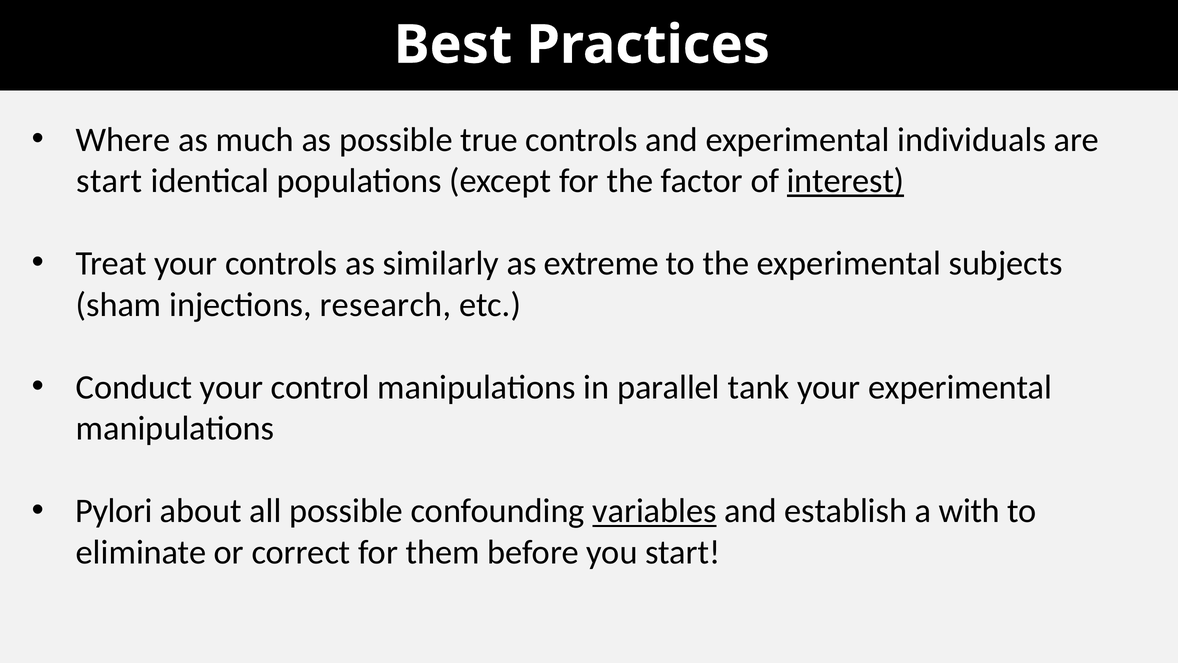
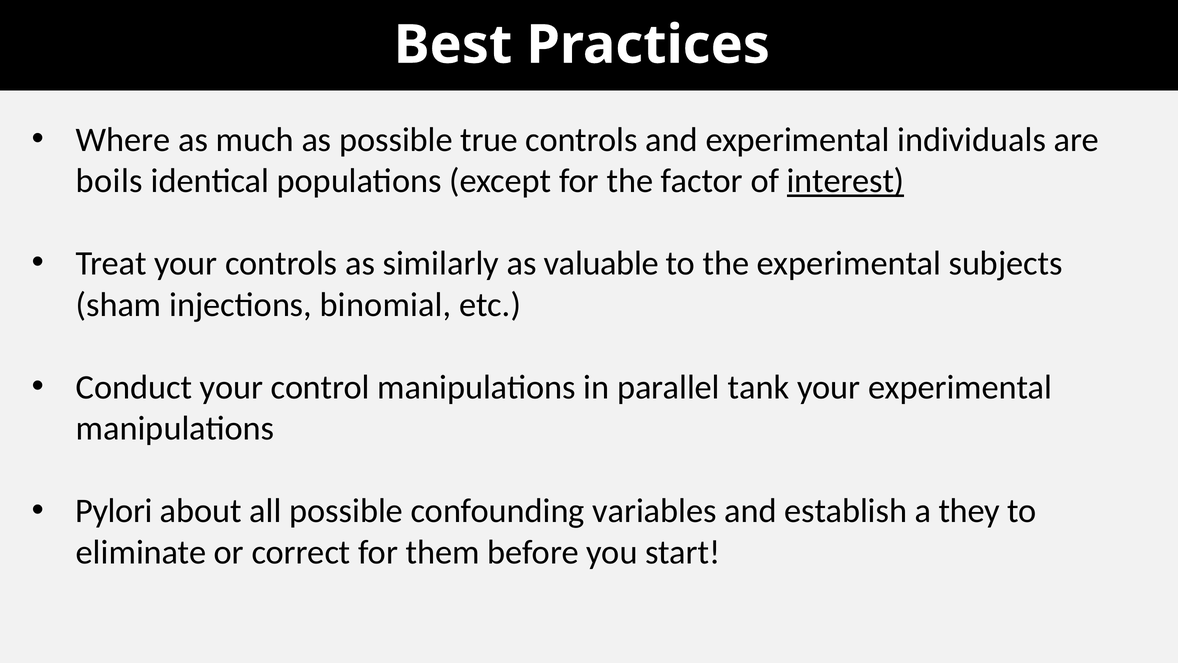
start: start -> boils (109, 181)
extreme: extreme -> valuable (601, 263)
research: research -> binomial (386, 305)
variables underline: present -> none (654, 511)
with: with -> they (969, 511)
